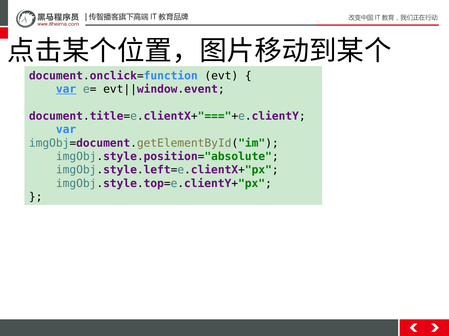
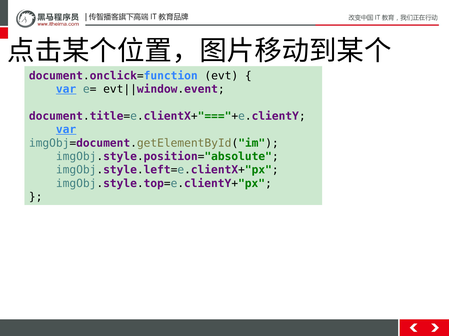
var underline: none -> present (66, 130)
